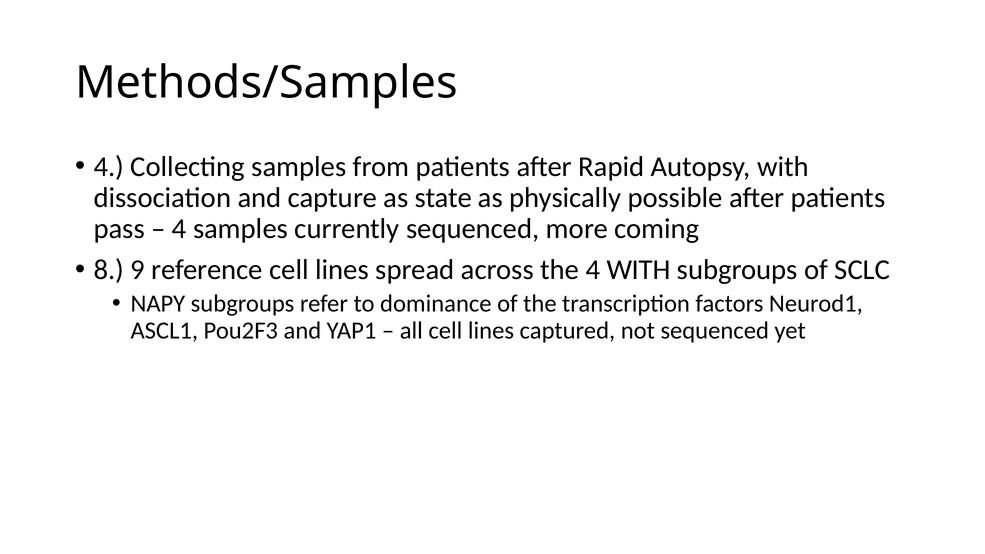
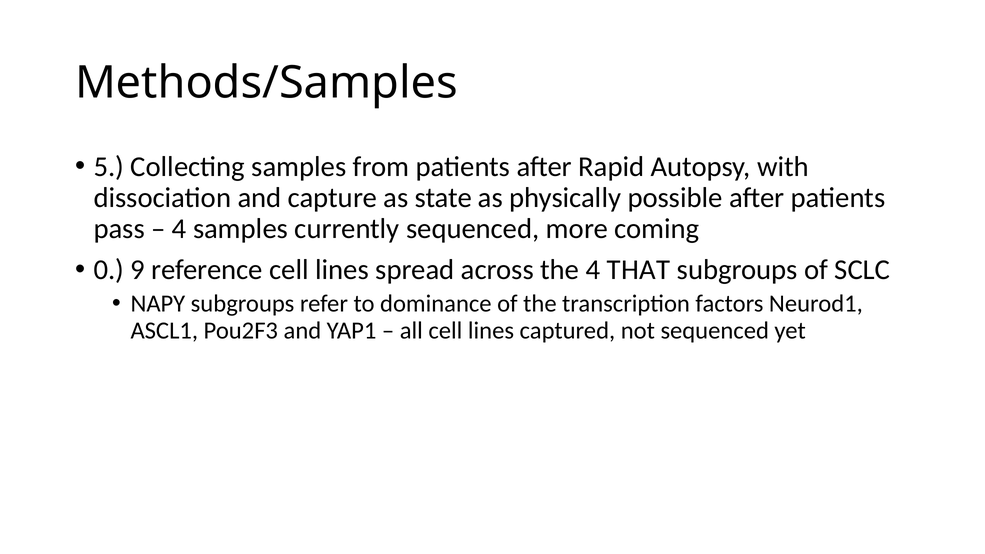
4: 4 -> 5 (109, 167)
8: 8 -> 0 (109, 270)
4 WITH: WITH -> THAT (638, 270)
